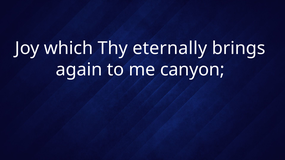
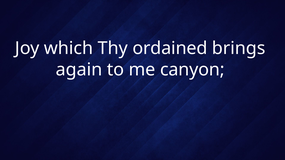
eternally: eternally -> ordained (170, 48)
